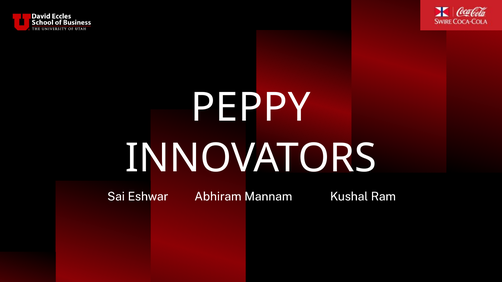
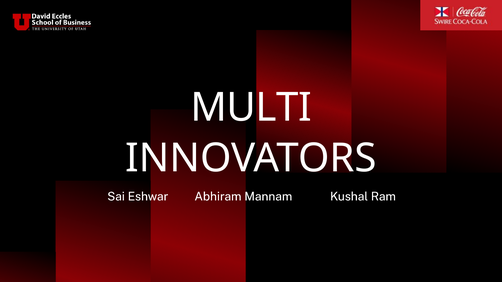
PEPPY: PEPPY -> MULTI (251, 108)
